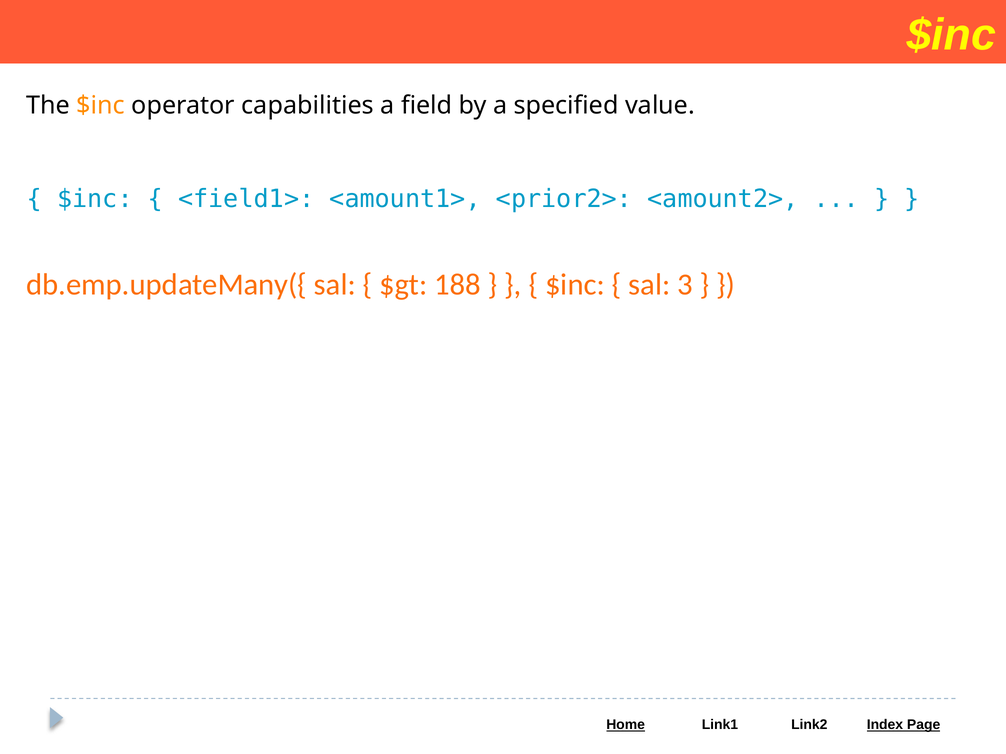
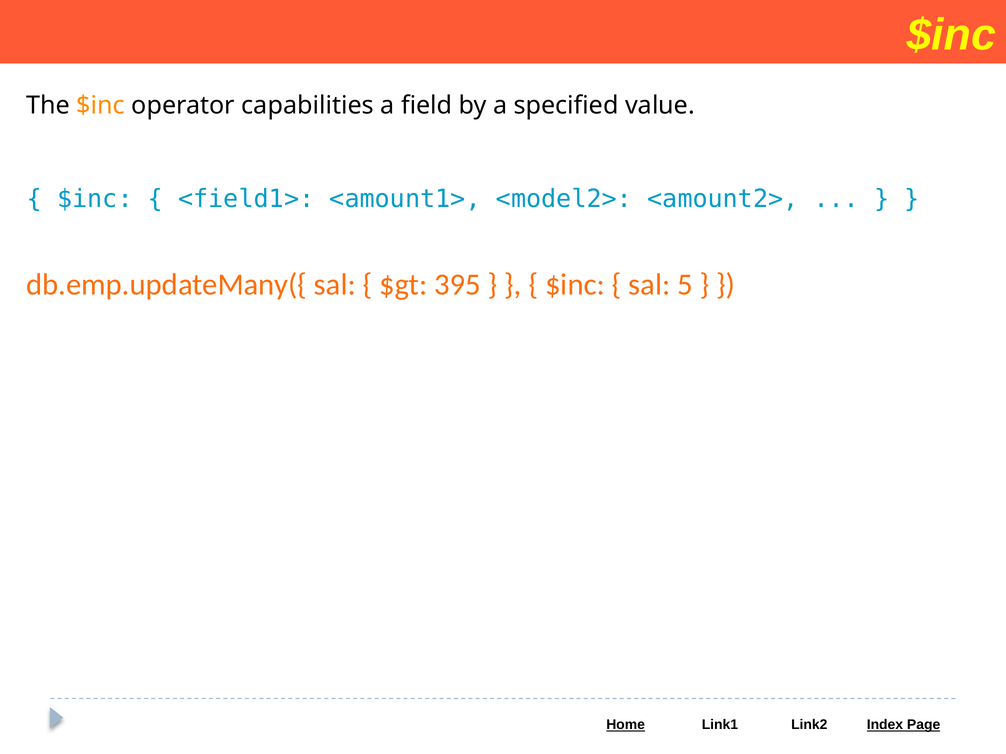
<prior2>: <prior2> -> <model2> (564, 199)
188: 188 -> 395 (458, 285)
3: 3 -> 5 (685, 285)
